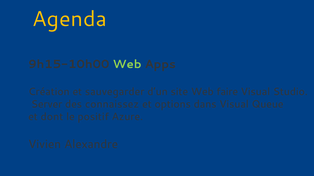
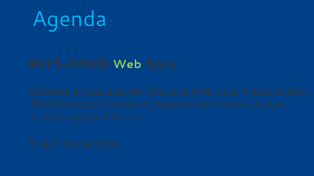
Agenda colour: yellow -> light blue (69, 19)
faire: faire -> quoi (227, 92)
Server: Server -> Portail (47, 105)
dont: dont -> vous (52, 117)
Alexandre: Alexandre -> Important (91, 145)
